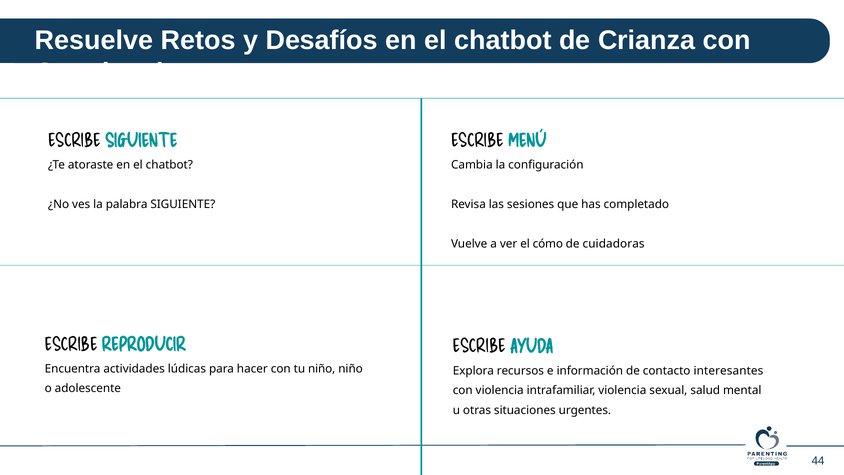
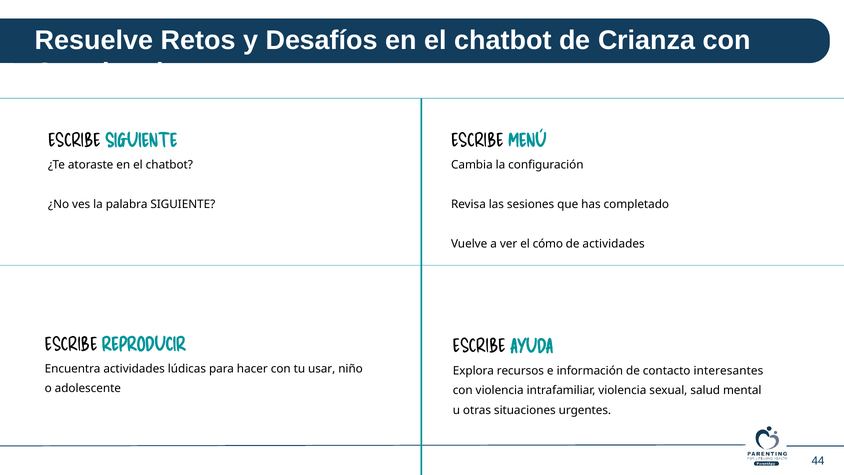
de cuidadoras: cuidadoras -> actividades (614, 244)
tu niño: niño -> usar (322, 369)
